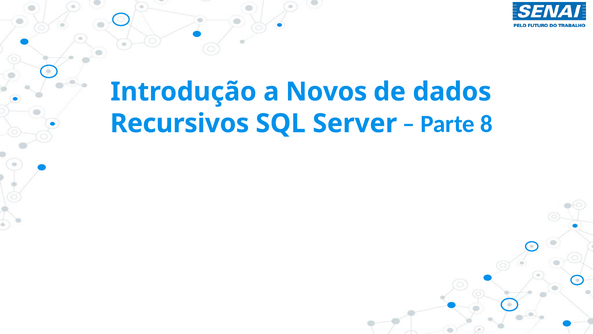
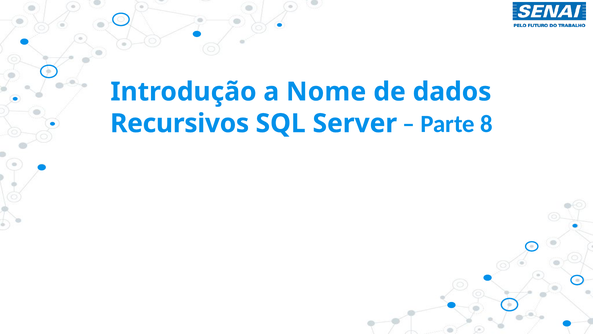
Novos: Novos -> Nome (326, 92)
